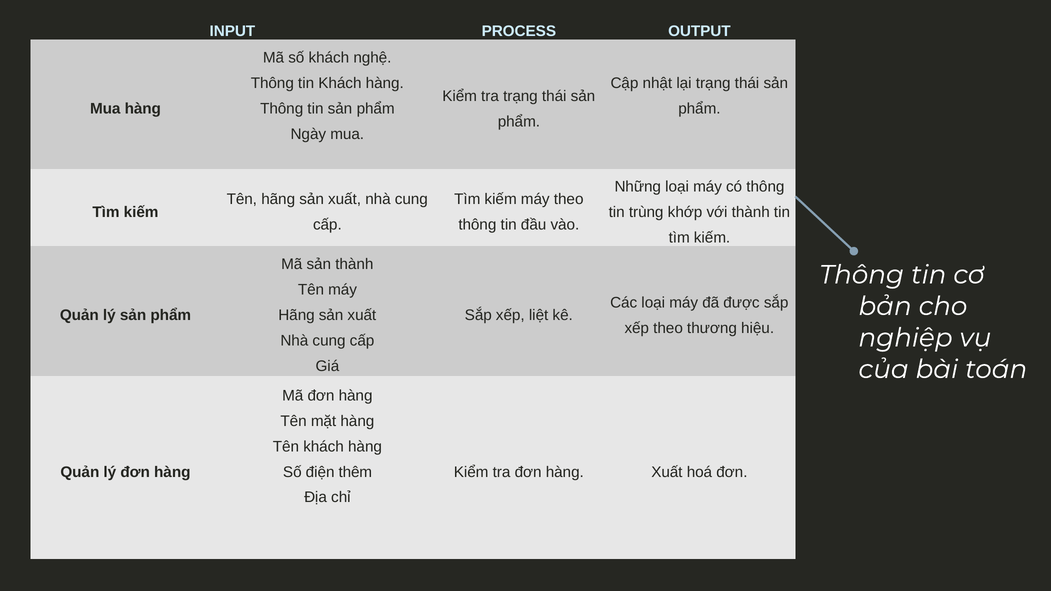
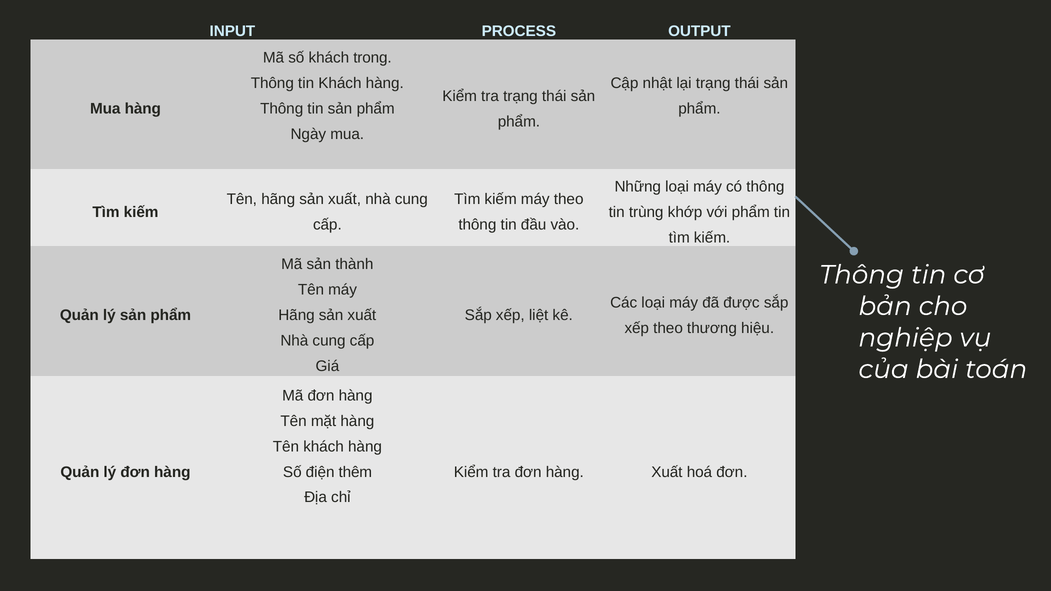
nghệ: nghệ -> trong (372, 58)
với thành: thành -> phẩm (751, 212)
